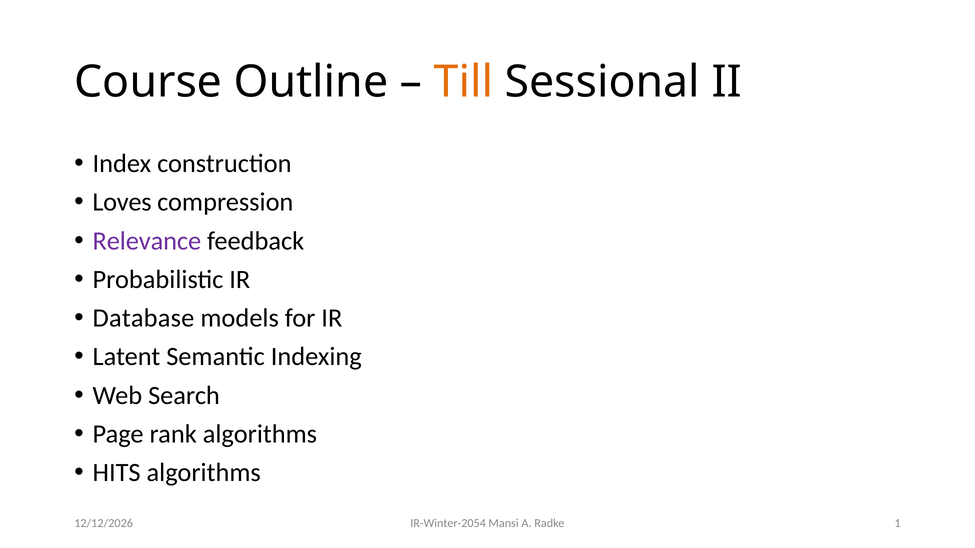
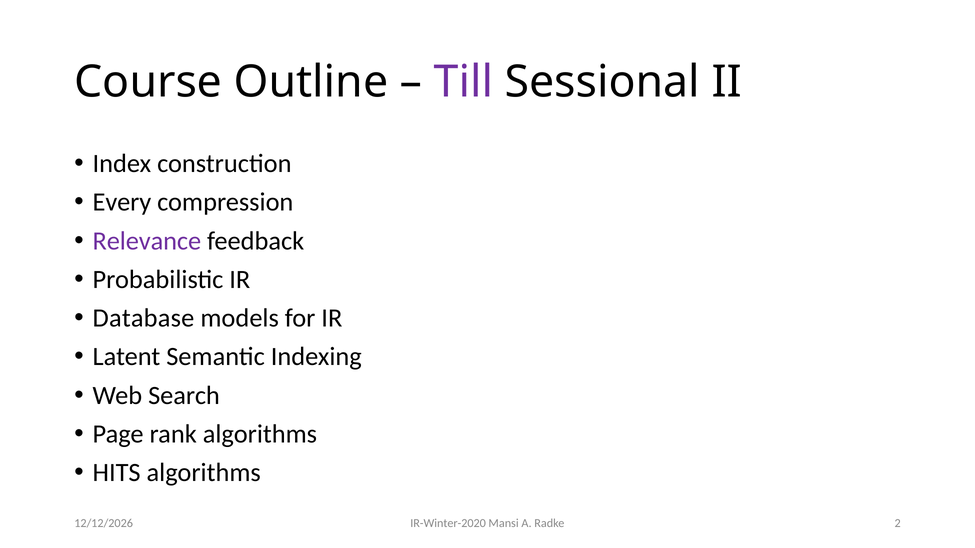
Till colour: orange -> purple (463, 82)
Loves: Loves -> Every (122, 202)
IR-Winter-2054: IR-Winter-2054 -> IR-Winter-2020 (448, 524)
1: 1 -> 2 (898, 524)
